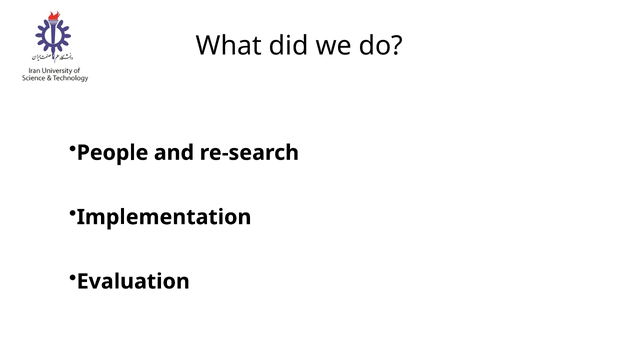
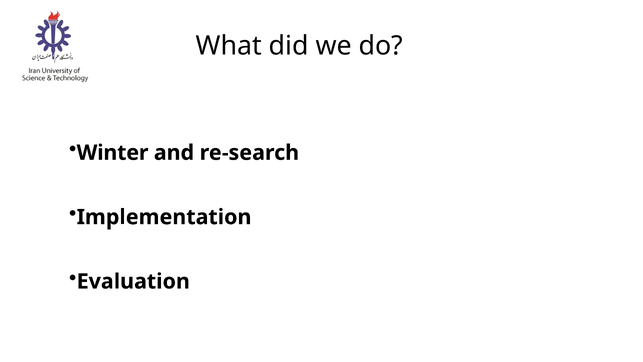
People: People -> Winter (113, 153)
